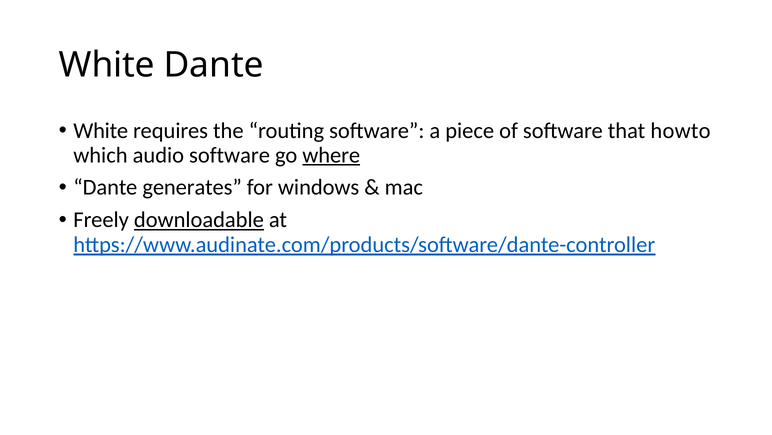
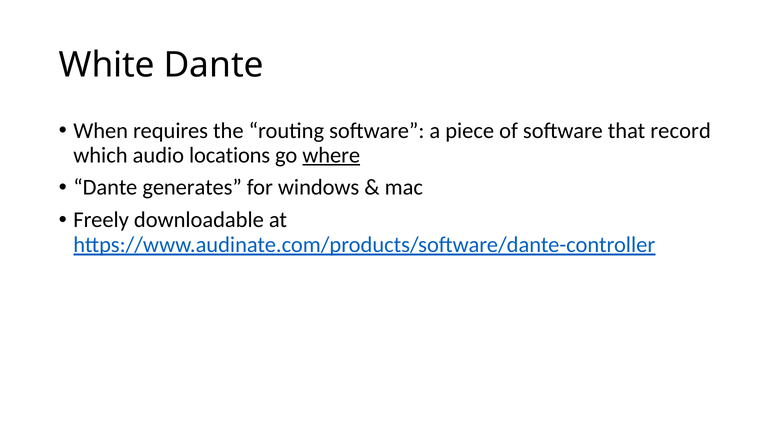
White: White -> When (101, 131)
howto: howto -> record (681, 131)
audio software: software -> locations (230, 155)
downloadable underline: present -> none (199, 220)
